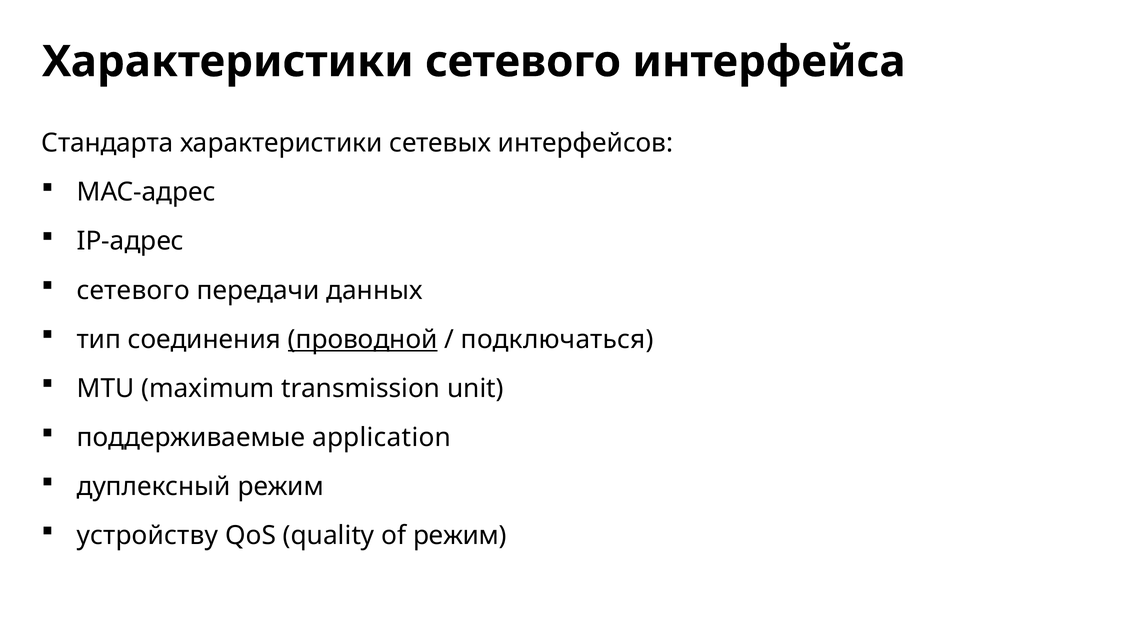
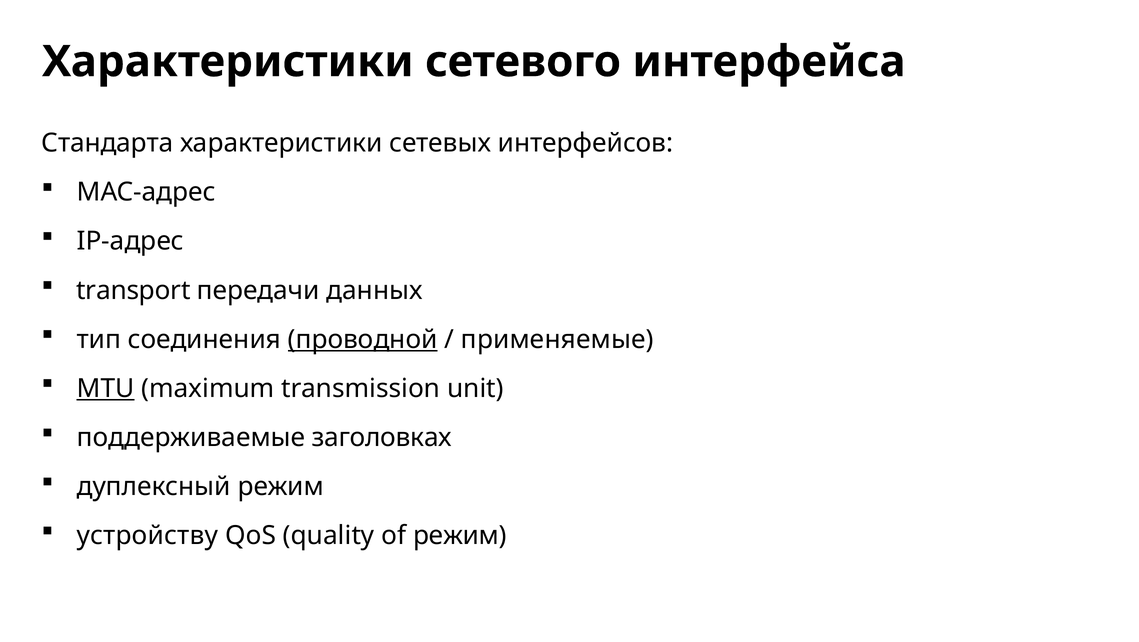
сетевого: сетевого -> transport (133, 290)
подключаться: подключаться -> применяемые (557, 339)
MTU underline: none -> present (106, 389)
application: application -> заголовках (382, 438)
